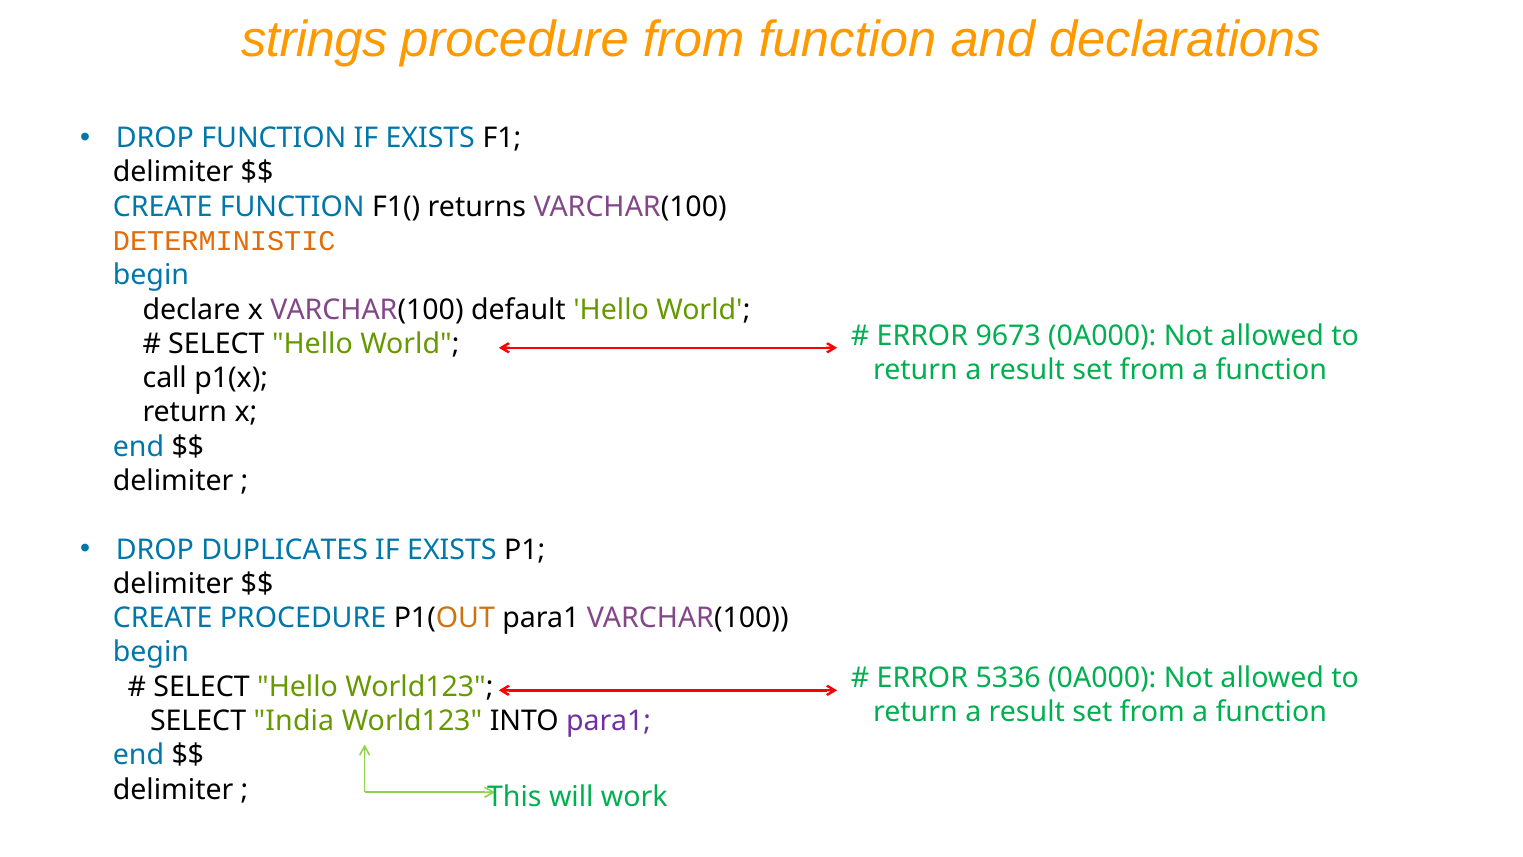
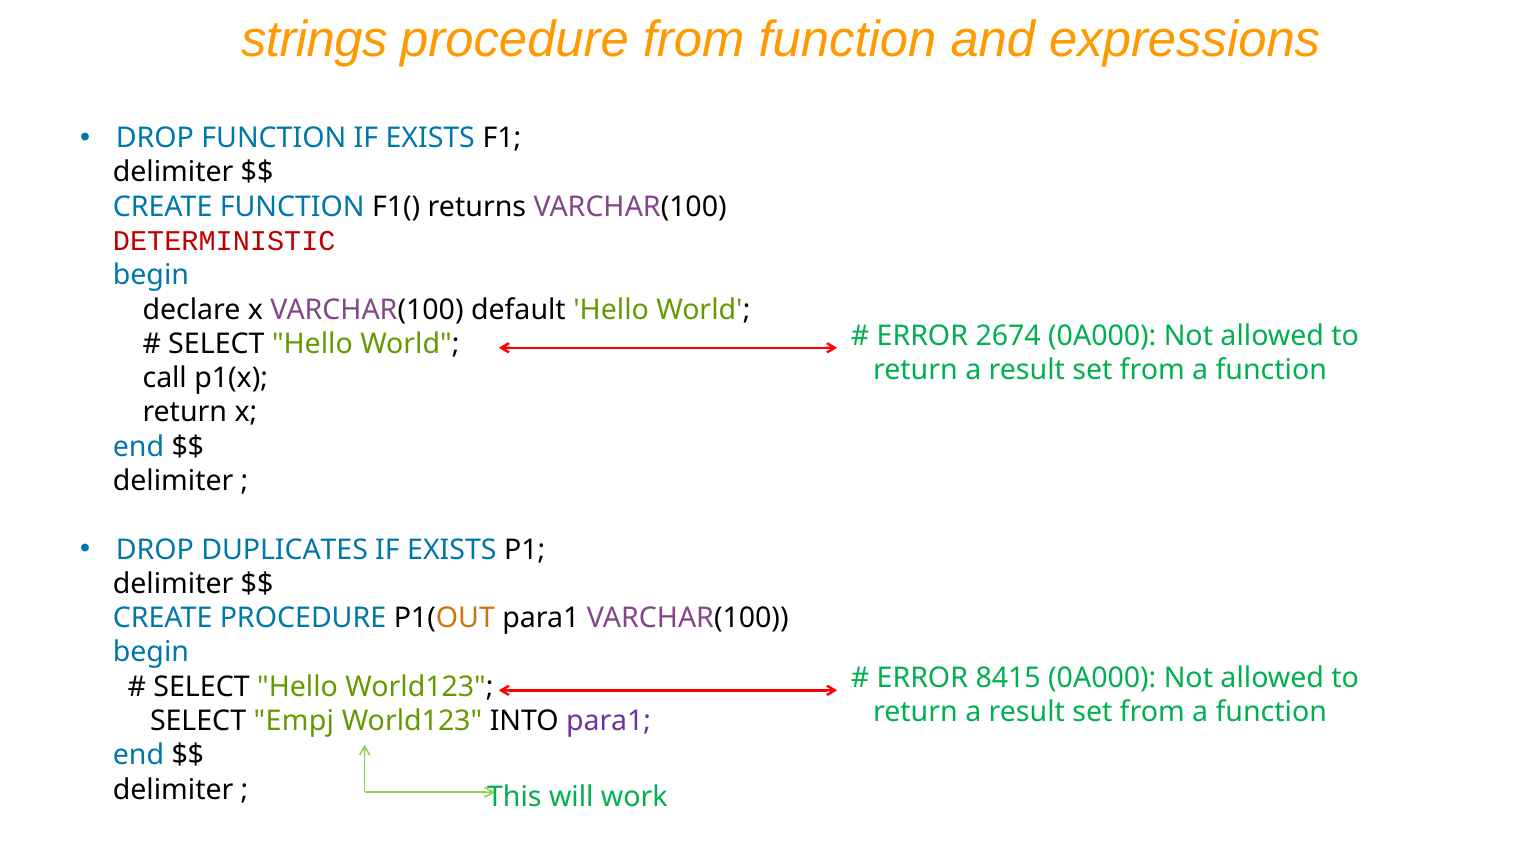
declarations: declarations -> expressions (1185, 40)
DETERMINISTIC colour: orange -> red (224, 241)
9673: 9673 -> 2674 (1008, 335)
5336: 5336 -> 8415 (1008, 678)
India: India -> Empj (294, 721)
